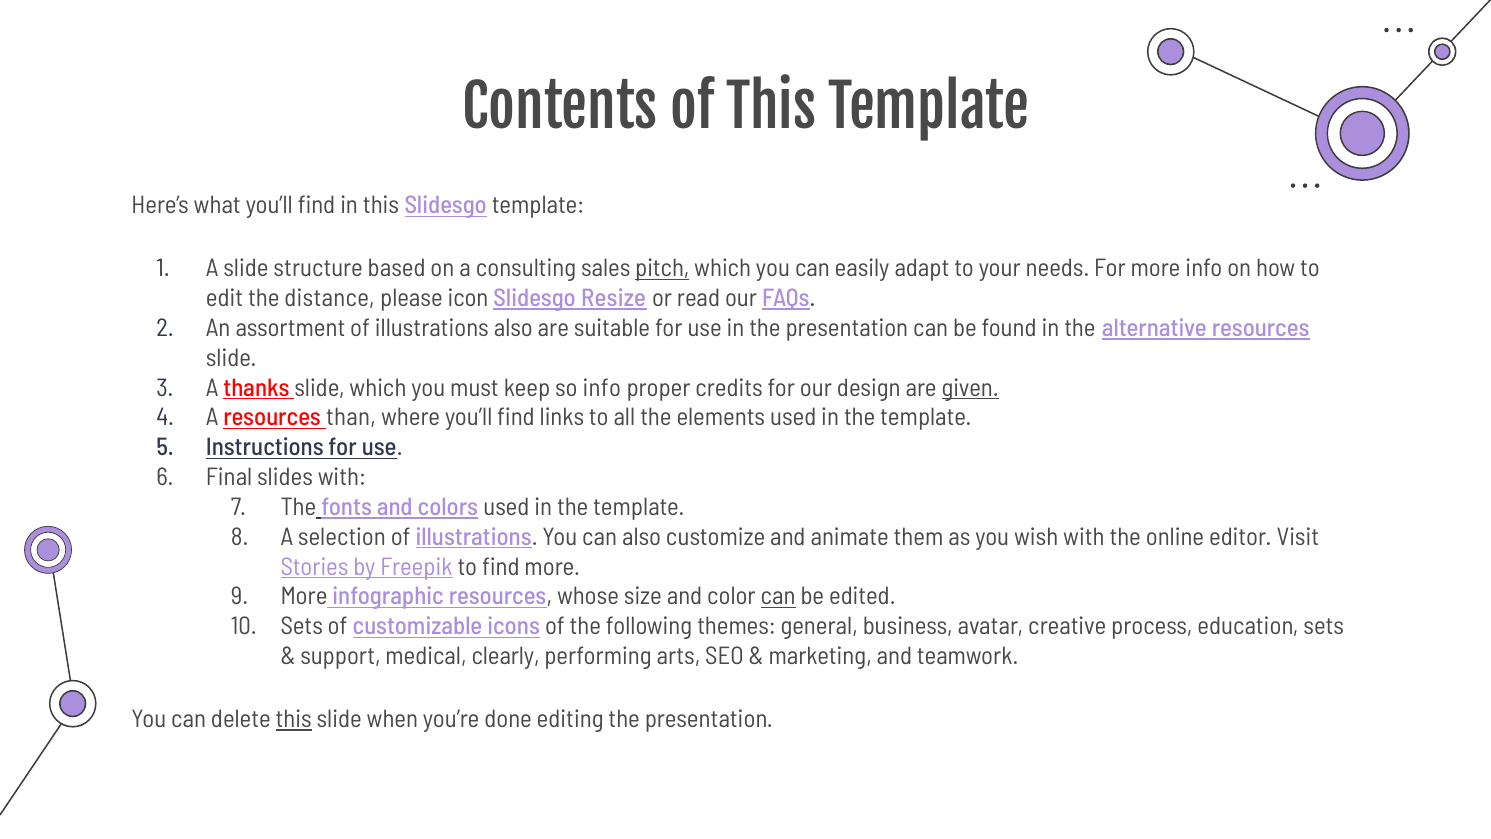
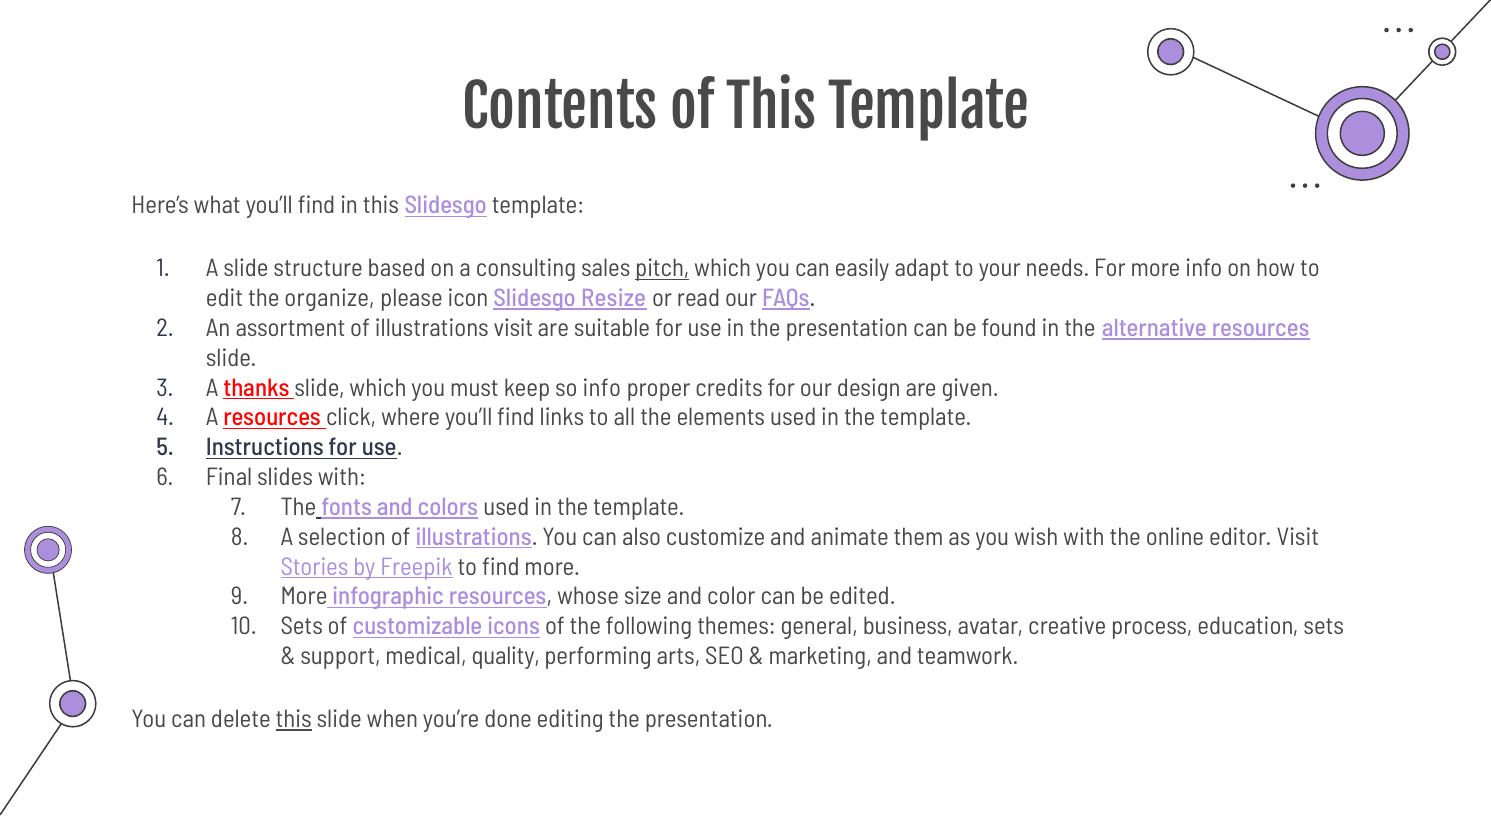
distance: distance -> organize (330, 298)
illustrations also: also -> visit (513, 328)
given underline: present -> none (970, 388)
than: than -> click (351, 418)
can underline: present -> none (778, 597)
clearly: clearly -> quality (506, 656)
